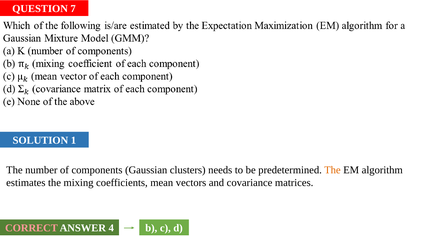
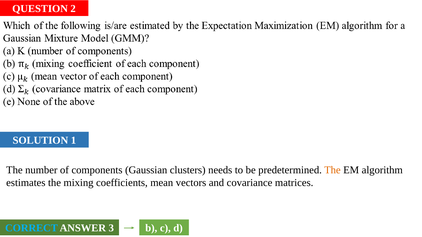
7: 7 -> 2 (73, 9)
CORRECT colour: pink -> light blue (31, 228)
4: 4 -> 3 (111, 228)
